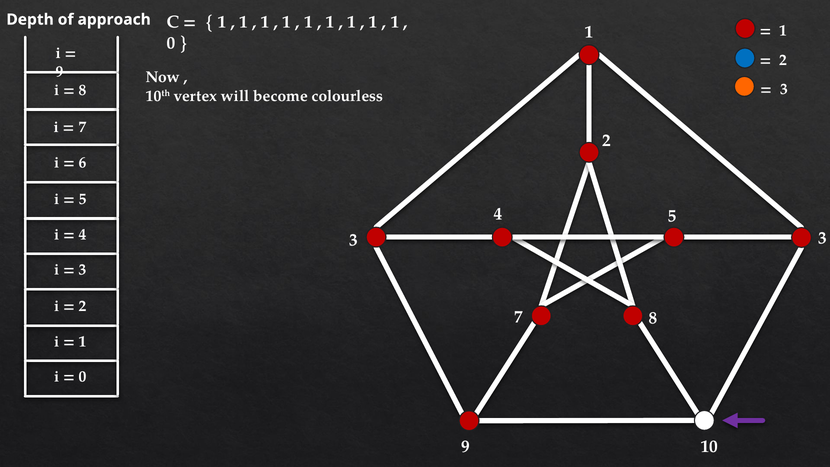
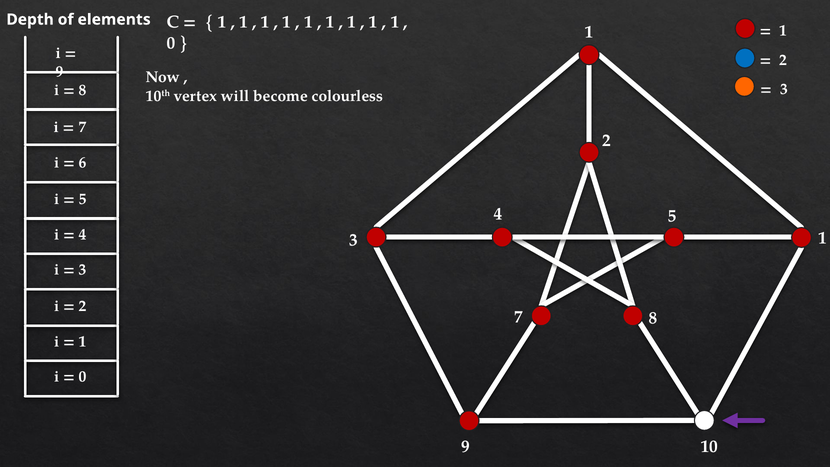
approach: approach -> elements (114, 20)
3 3: 3 -> 1 (822, 238)
